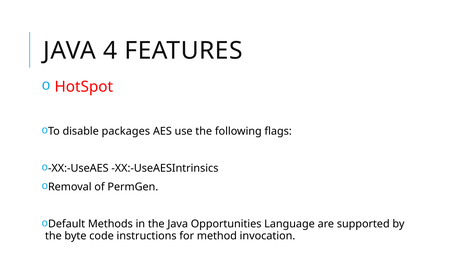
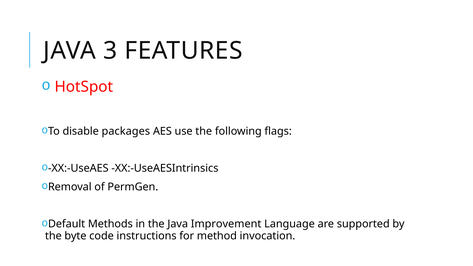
4: 4 -> 3 (110, 51)
Opportunities: Opportunities -> Improvement (226, 224)
